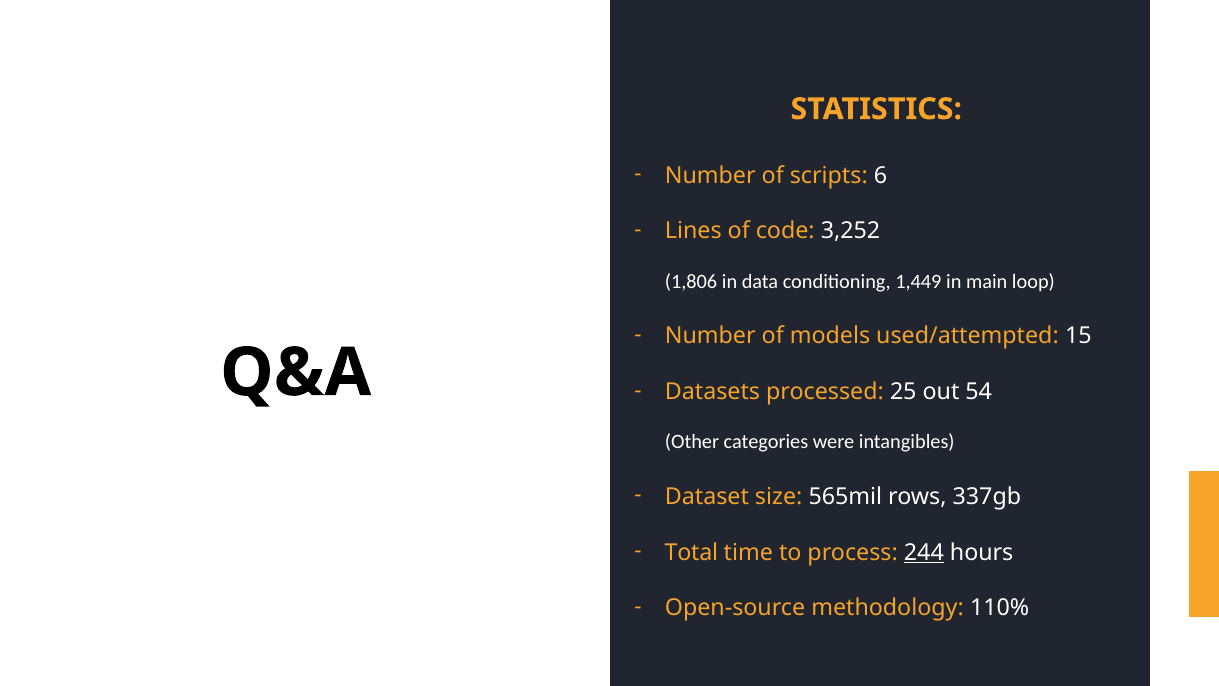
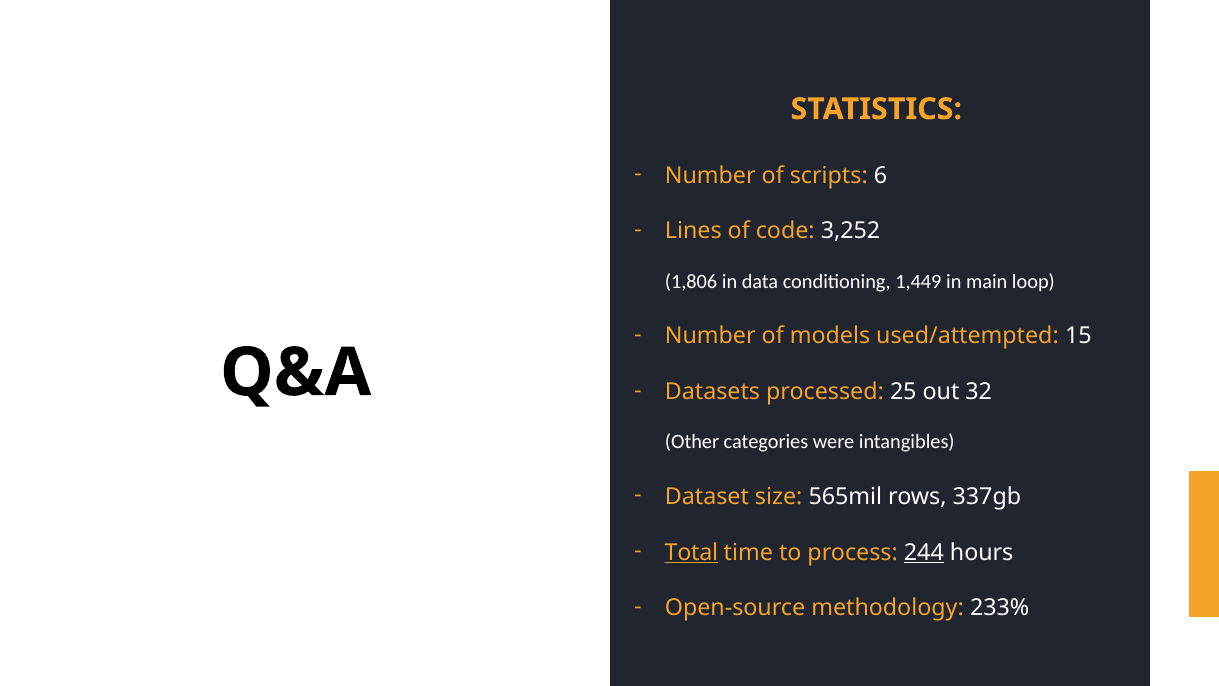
54: 54 -> 32 (979, 392)
Total underline: none -> present (691, 552)
110%: 110% -> 233% (1000, 608)
